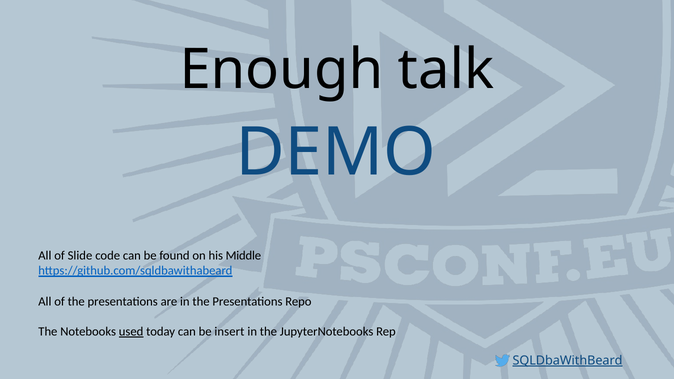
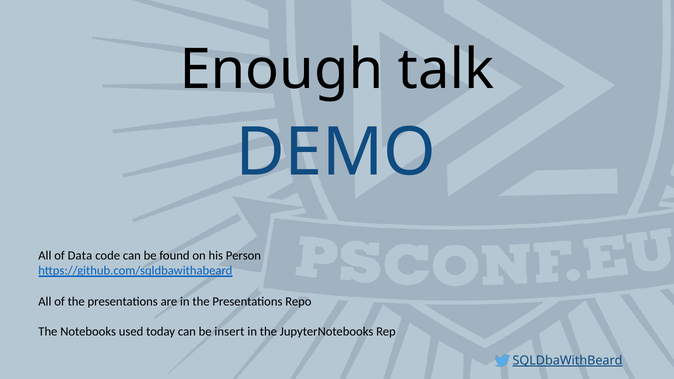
Slide: Slide -> Data (80, 256)
Middle: Middle -> Person (243, 256)
used underline: present -> none (131, 332)
